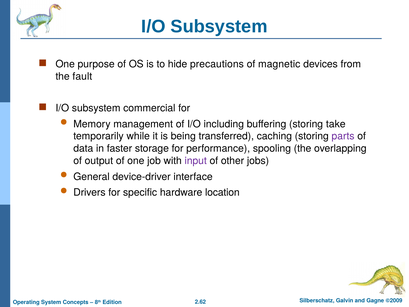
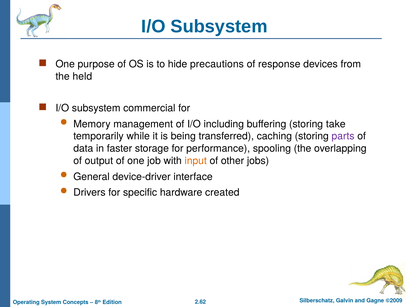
magnetic: magnetic -> response (279, 64)
fault: fault -> held (82, 76)
input colour: purple -> orange (196, 161)
location: location -> created (222, 192)
